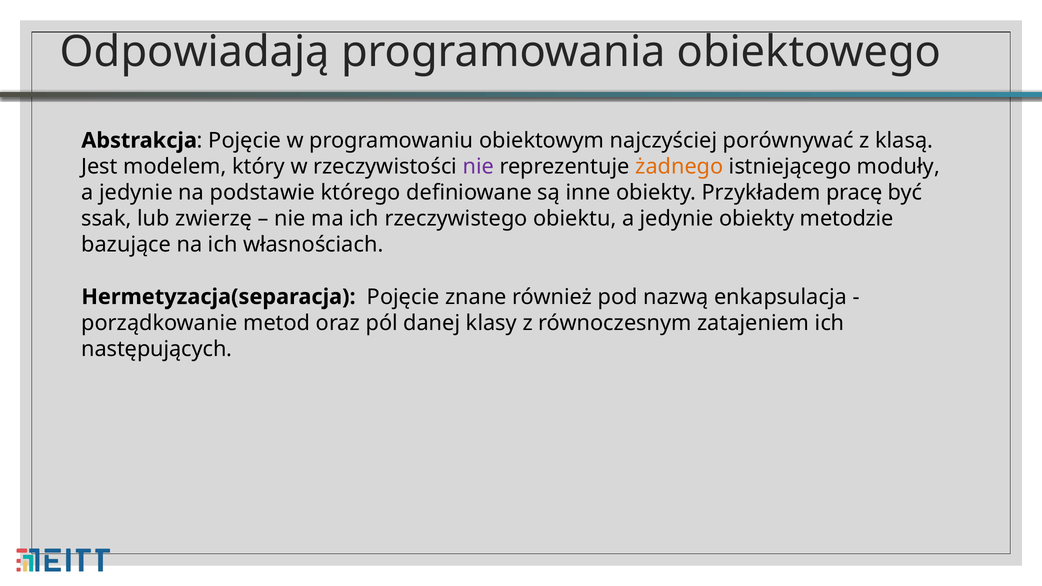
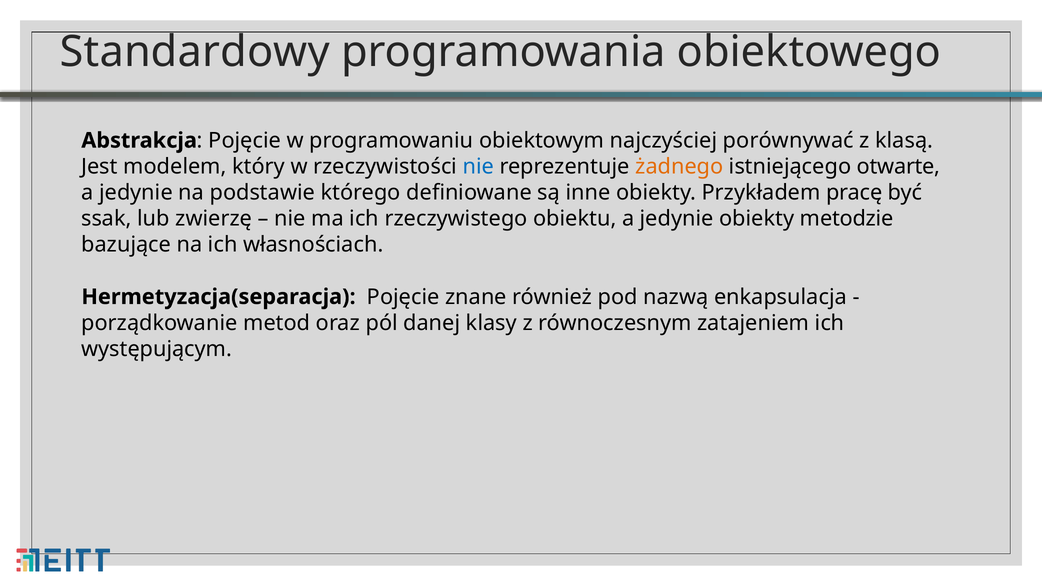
Odpowiadają: Odpowiadają -> Standardowy (195, 52)
nie colour: purple -> blue (478, 167)
moduły: moduły -> otwarte (898, 167)
następujących: następujących -> występującym (157, 349)
